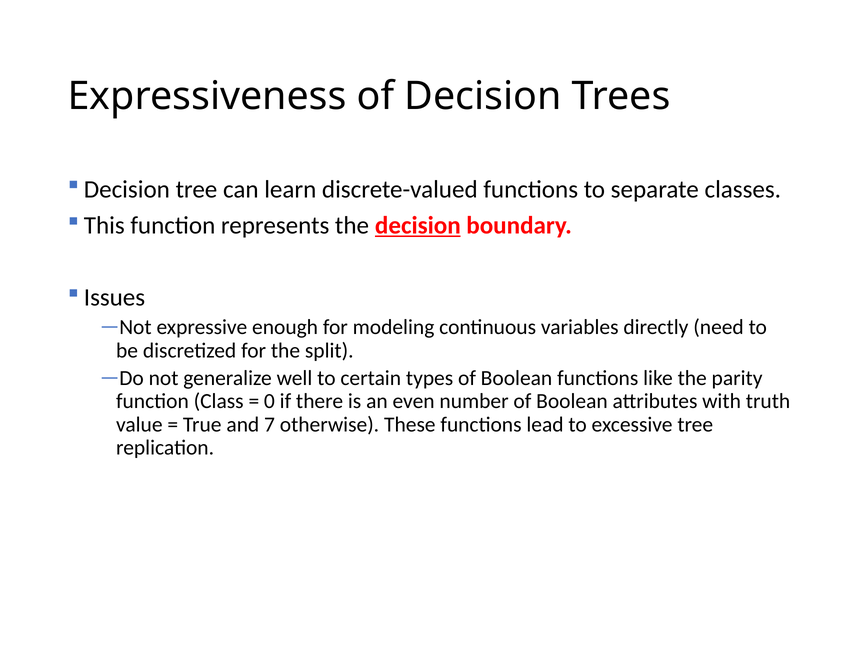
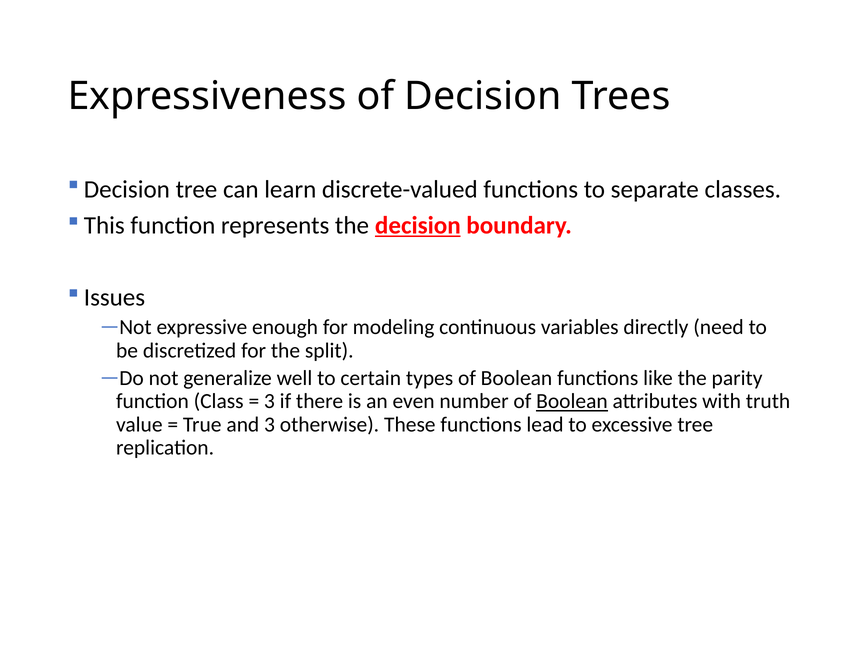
0: 0 -> 3 (269, 401)
Boolean underline: none -> present (572, 401)
and 7: 7 -> 3 (270, 425)
